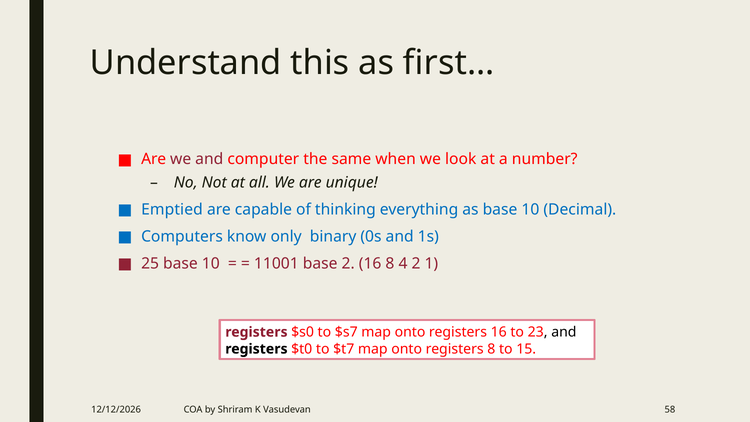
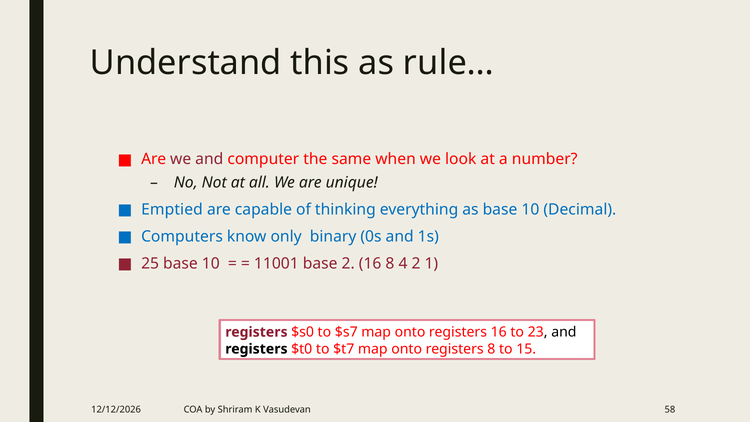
first…: first… -> rule… (449, 63)
